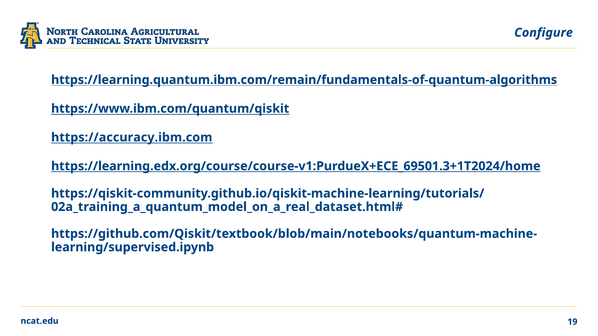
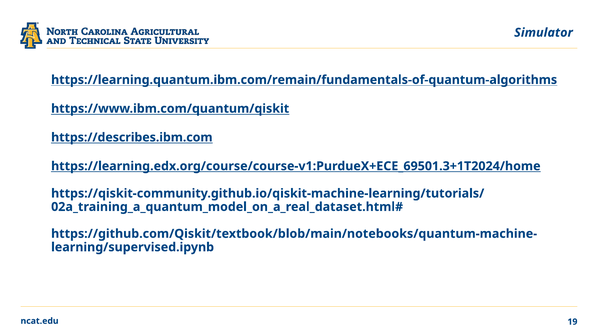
Configure: Configure -> Simulator (544, 33)
https://accuracy.ibm.com: https://accuracy.ibm.com -> https://describes.ibm.com (132, 138)
